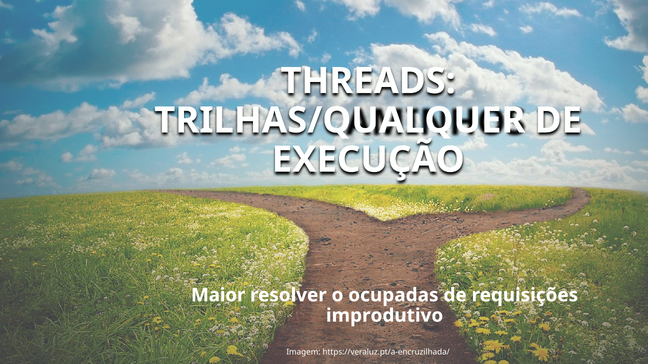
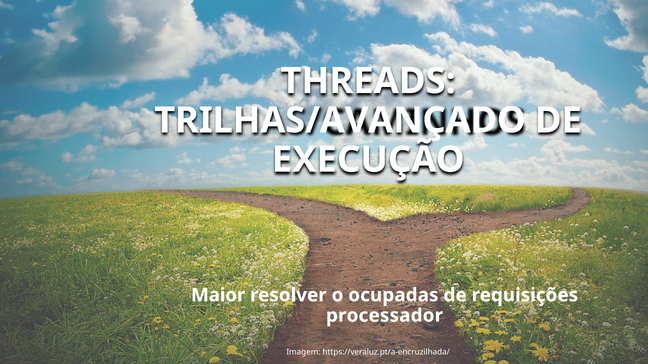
TRILHAS/QUALQUER: TRILHAS/QUALQUER -> TRILHAS/AVANÇADO (340, 121)
improdutivo: improdutivo -> processador (385, 316)
